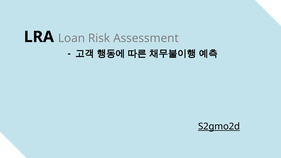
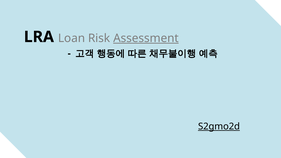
Assessment underline: none -> present (146, 38)
